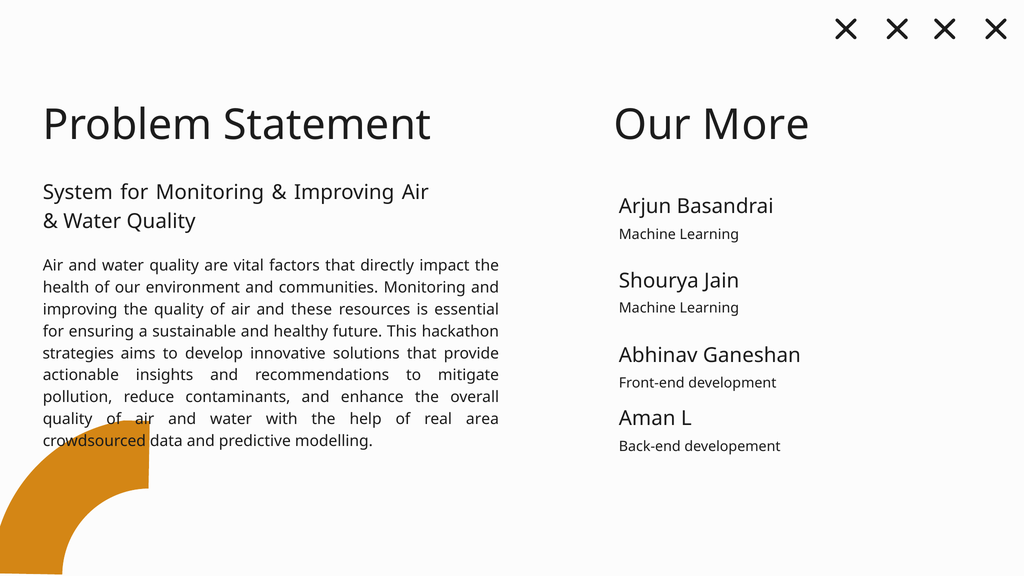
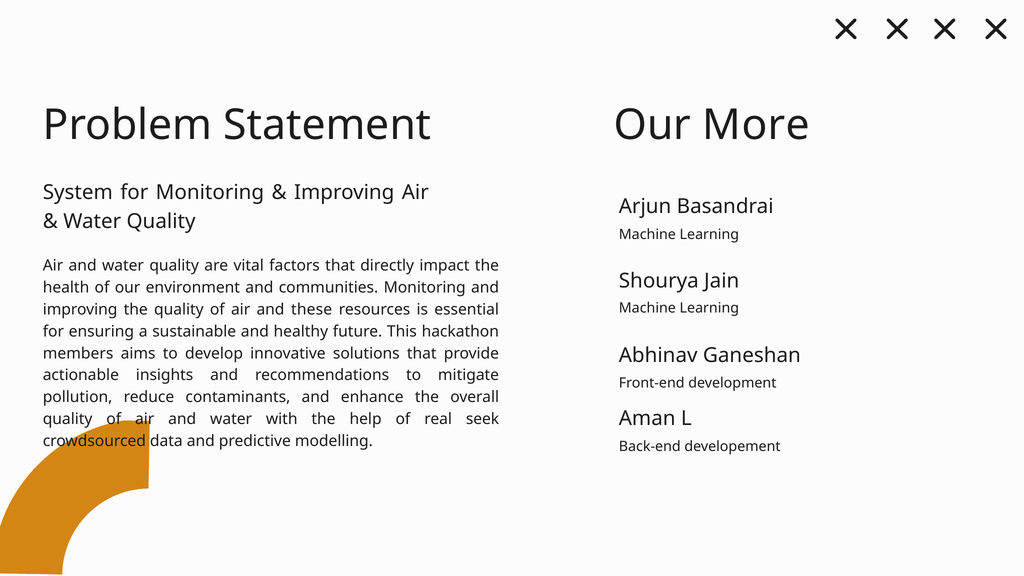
strategies: strategies -> members (78, 353)
area: area -> seek (483, 419)
